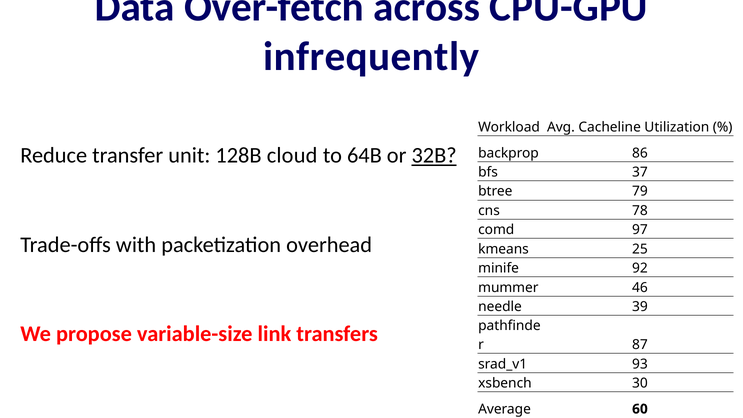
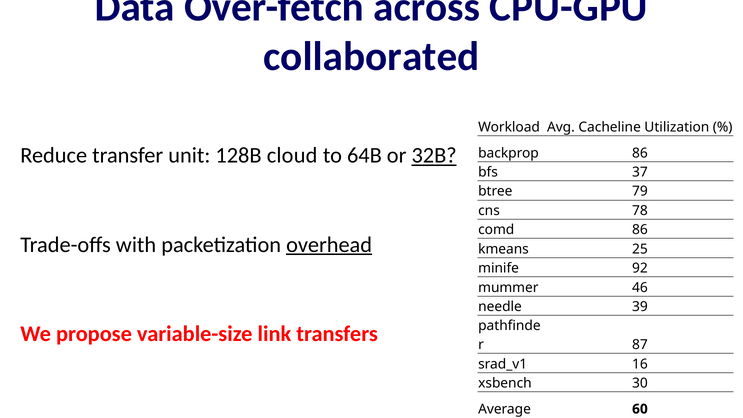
infrequently: infrequently -> collaborated (371, 56)
comd 97: 97 -> 86 (640, 230)
overhead underline: none -> present (329, 245)
93: 93 -> 16 (640, 364)
